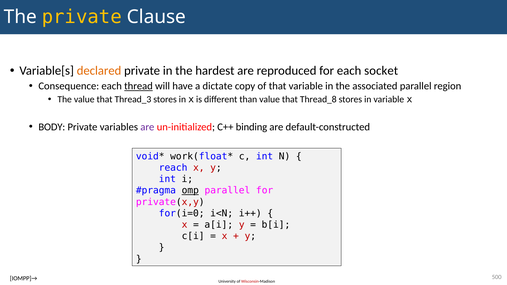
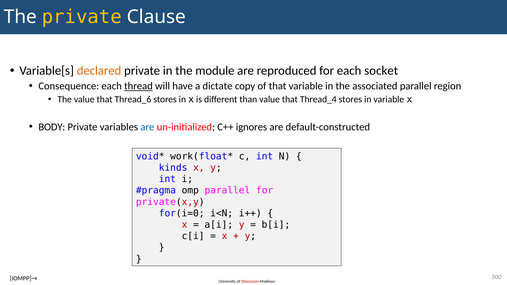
hardest: hardest -> module (215, 71)
Thread_3: Thread_3 -> Thread_6 (133, 100)
Thread_8: Thread_8 -> Thread_4 (318, 100)
are colour: purple -> blue (147, 127)
binding: binding -> ignores (251, 127)
reach: reach -> kinds (173, 168)
omp underline: present -> none (190, 191)
